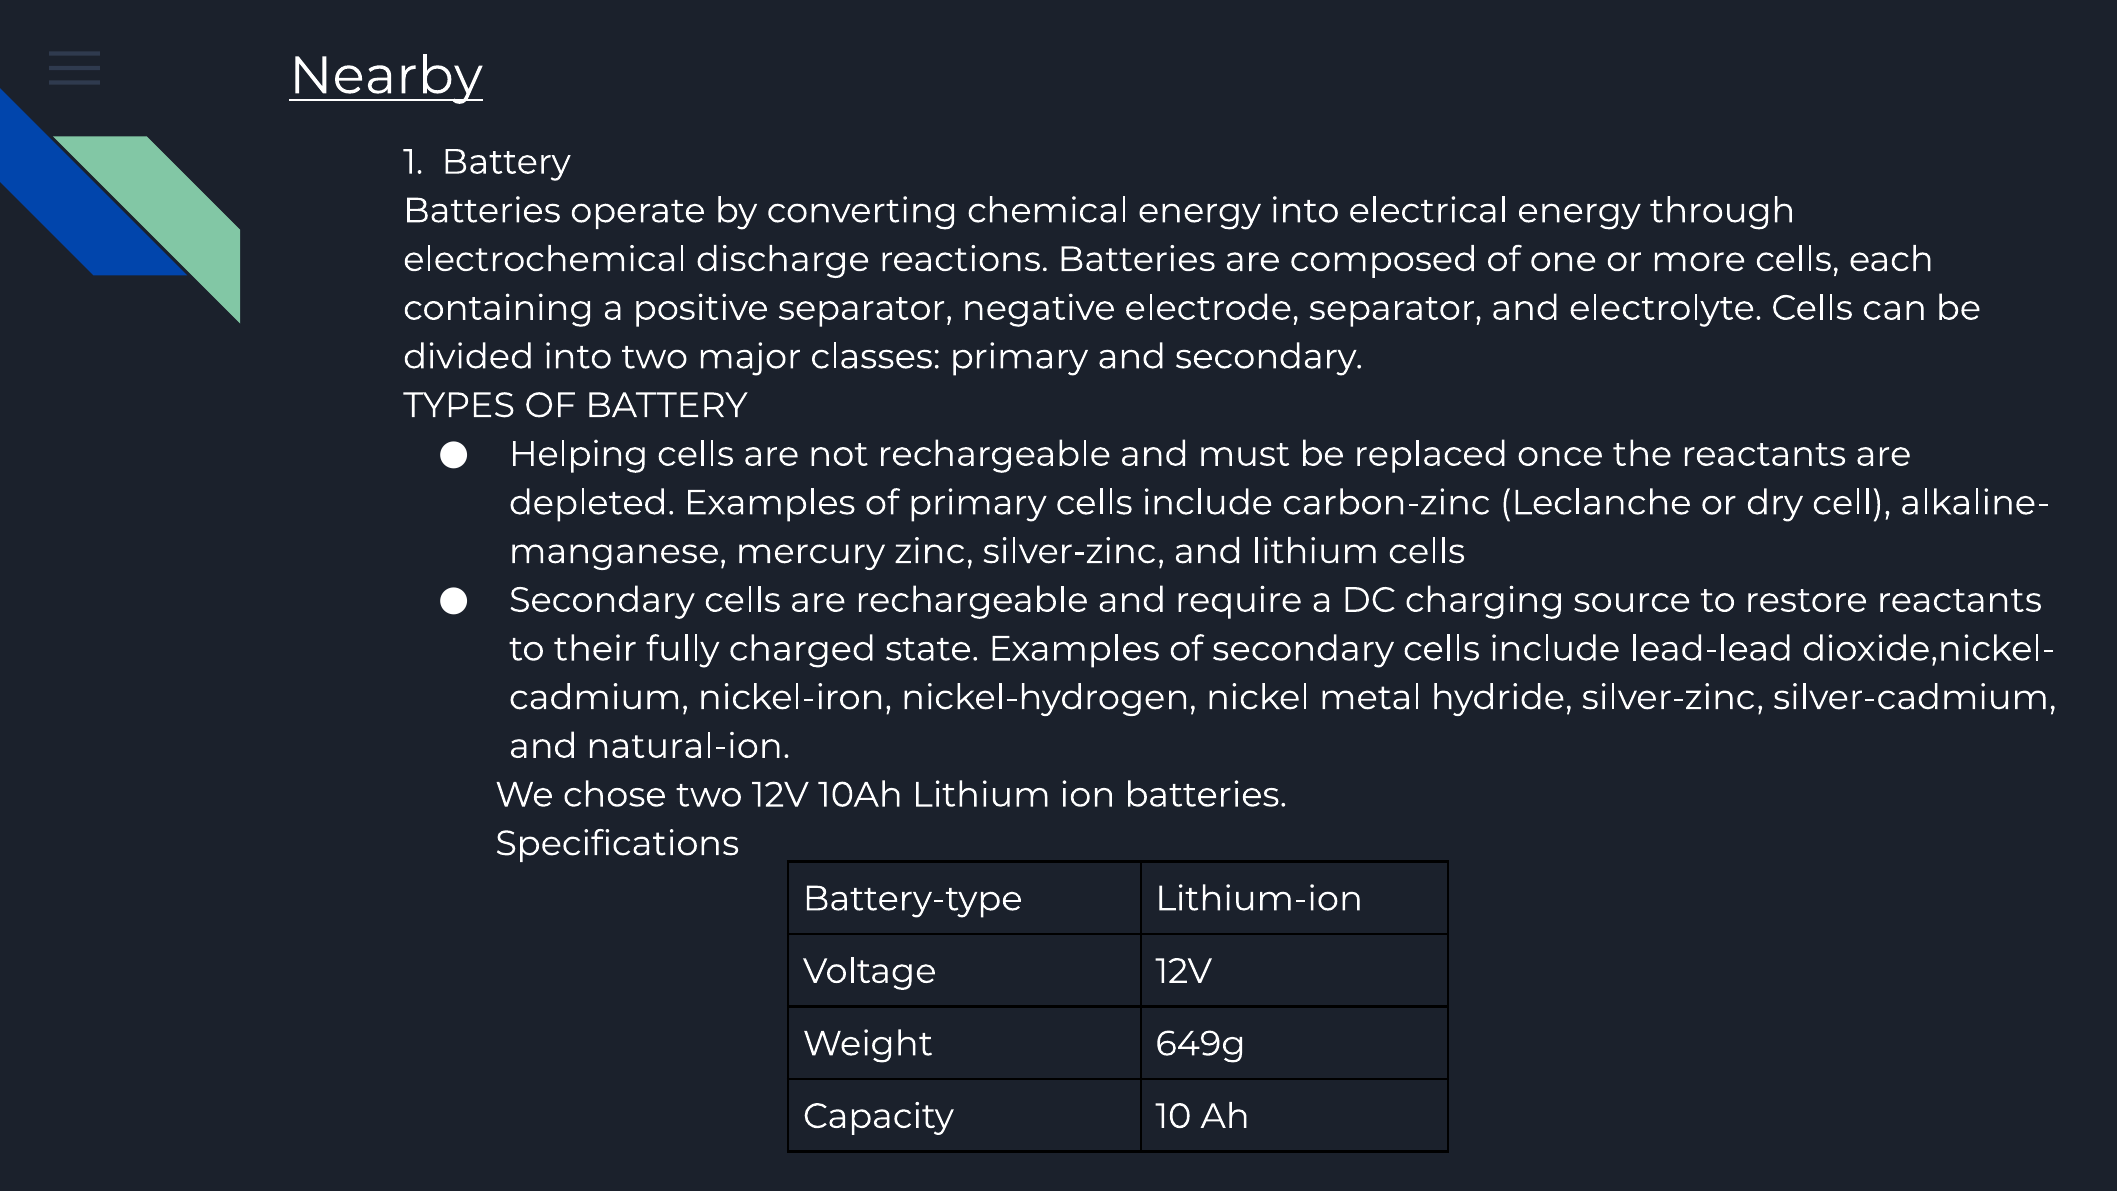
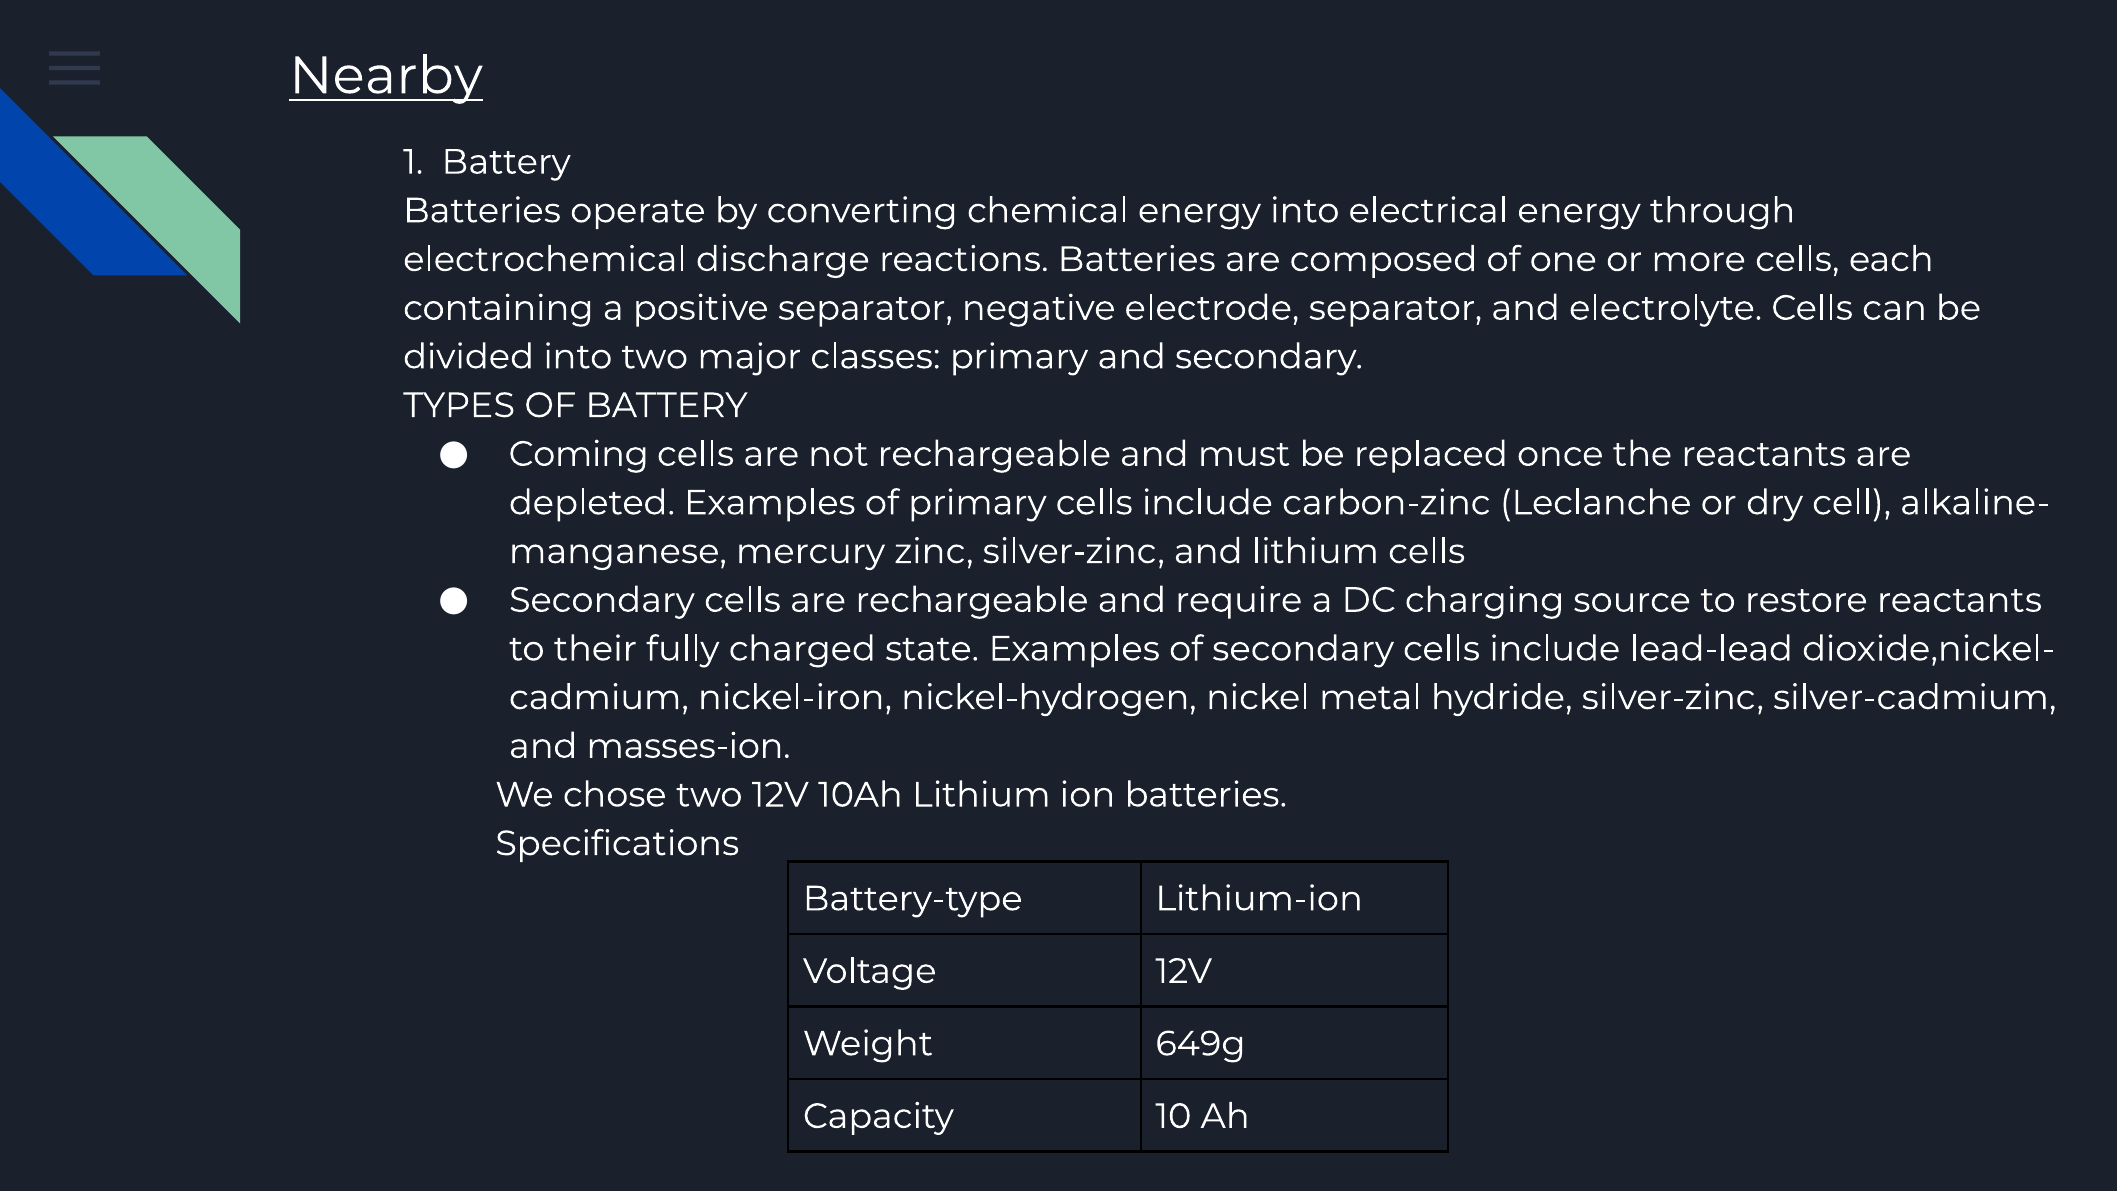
Helping: Helping -> Coming (579, 454)
natural-ion: natural-ion -> masses-ion (689, 746)
